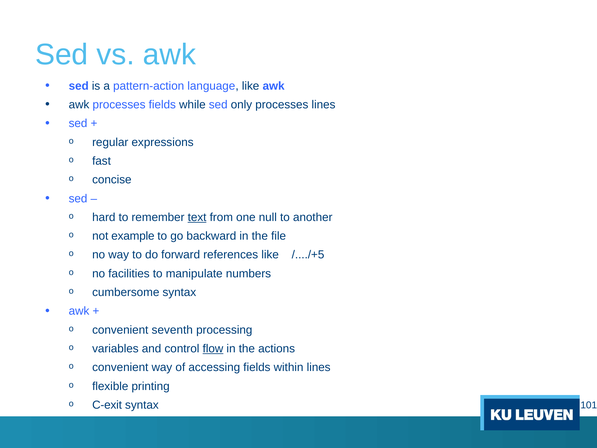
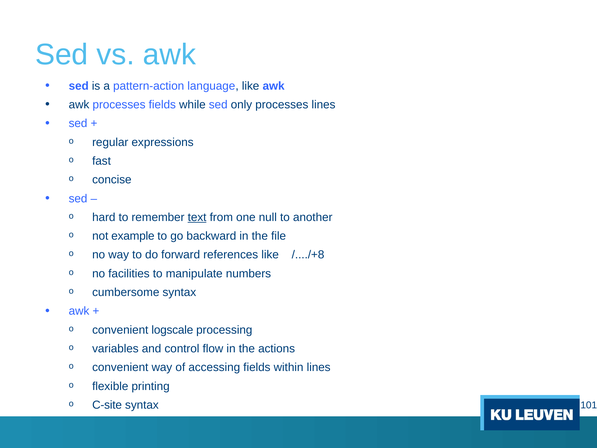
/..../+5: /..../+5 -> /..../+8 (308, 255)
seventh: seventh -> logscale (172, 330)
flow underline: present -> none (213, 348)
C-exit: C-exit -> C-site (107, 405)
